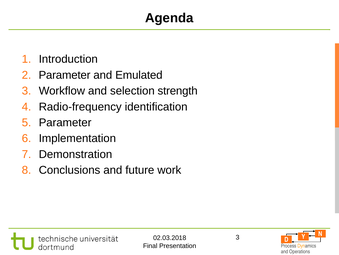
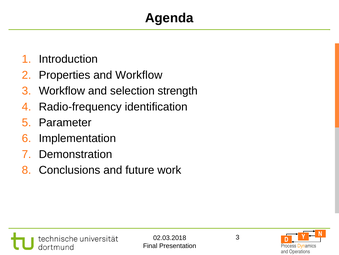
Parameter: Parameter -> Properties (64, 75)
and Emulated: Emulated -> Workflow (139, 75)
